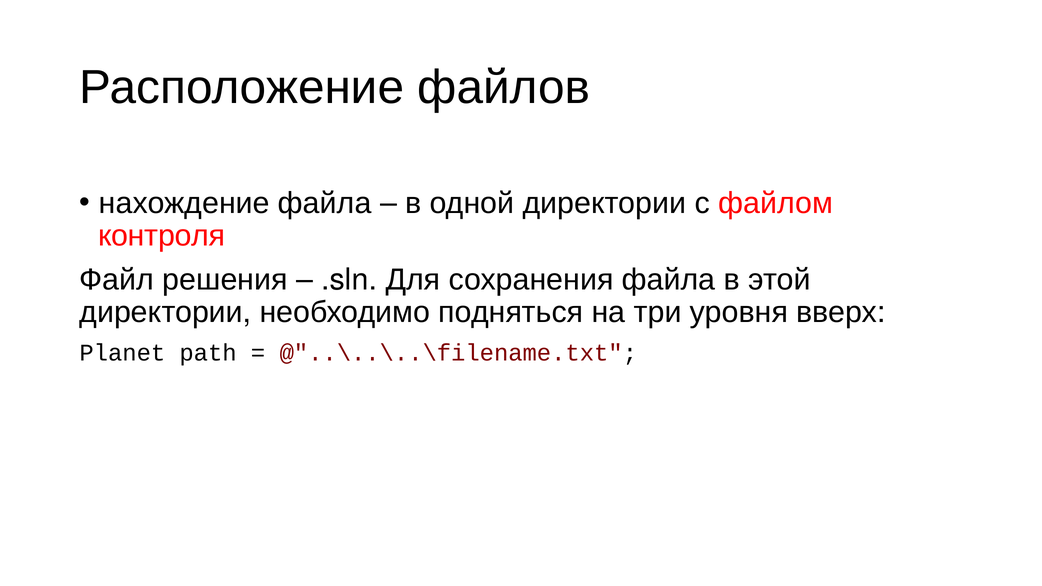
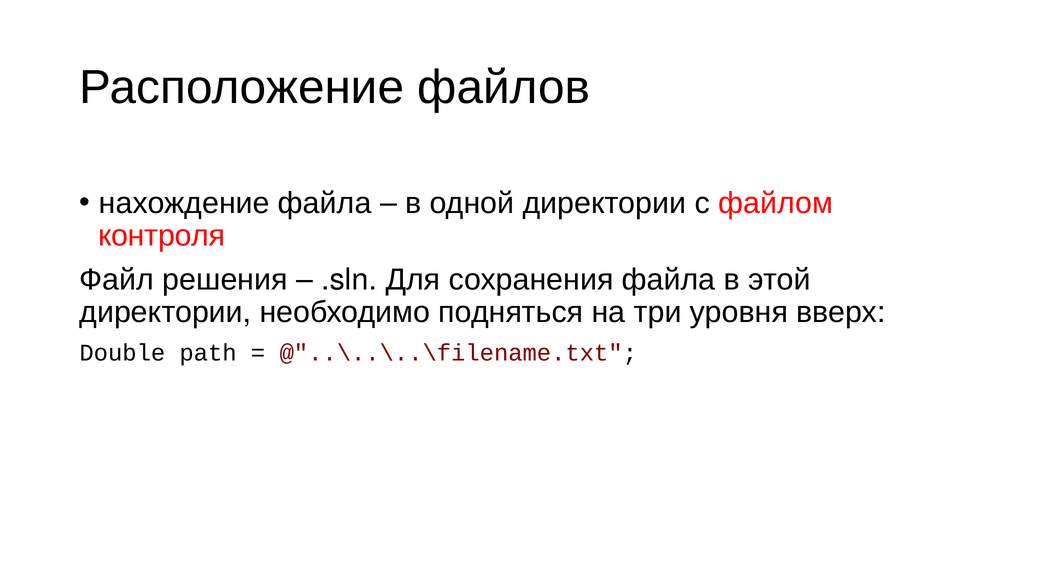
Planet: Planet -> Double (122, 353)
